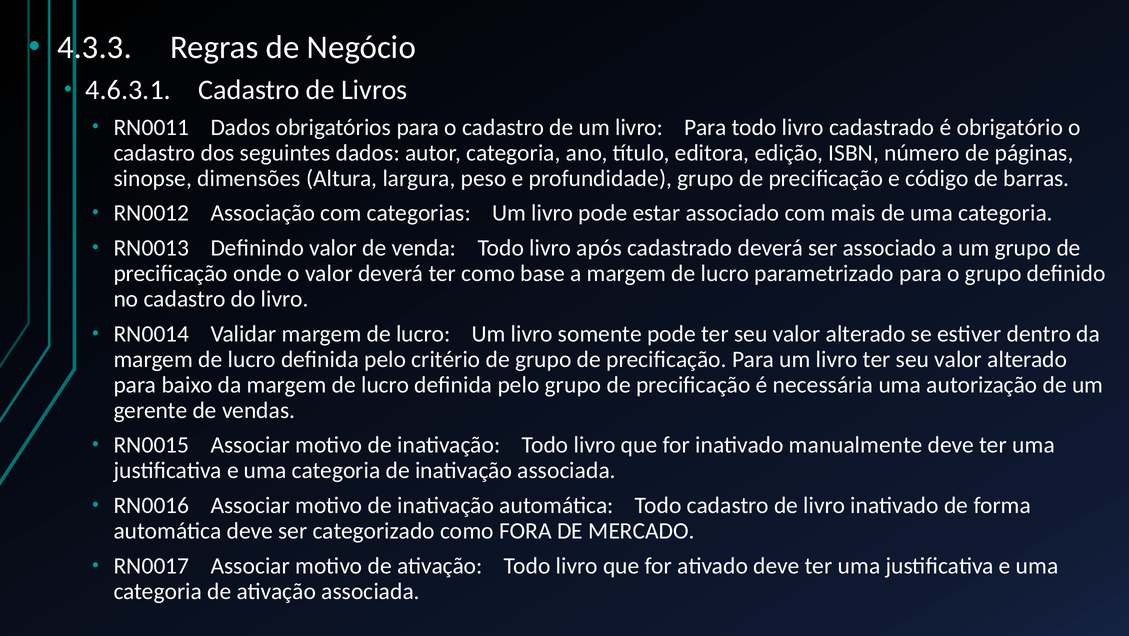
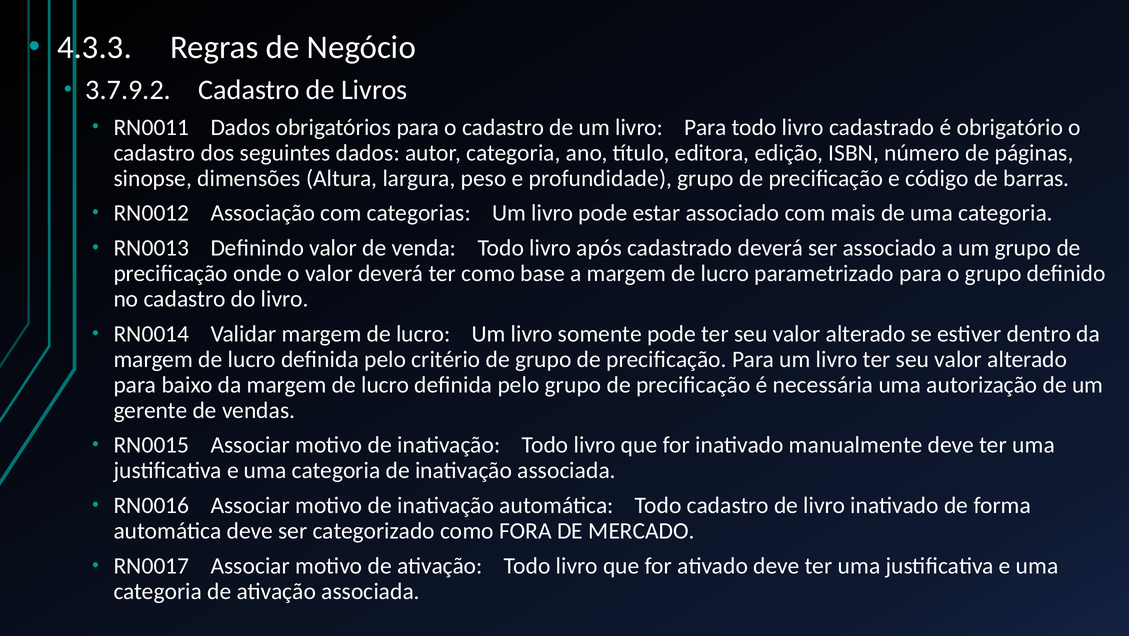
4.6.3.1: 4.6.3.1 -> 3.7.9.2 (128, 90)
